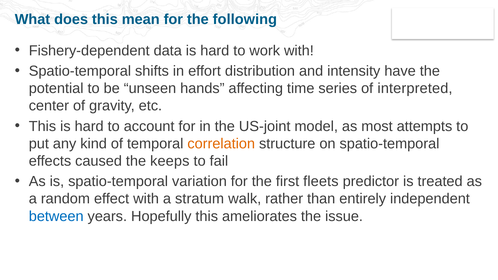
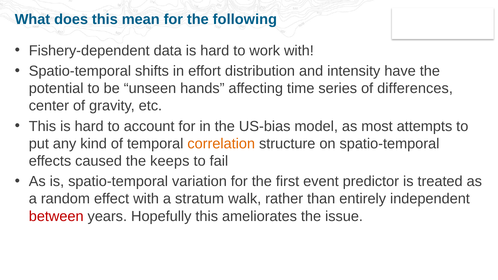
interpreted: interpreted -> differences (415, 88)
US-joint: US-joint -> US-bias (265, 126)
fleets: fleets -> event (321, 181)
between colour: blue -> red (56, 216)
